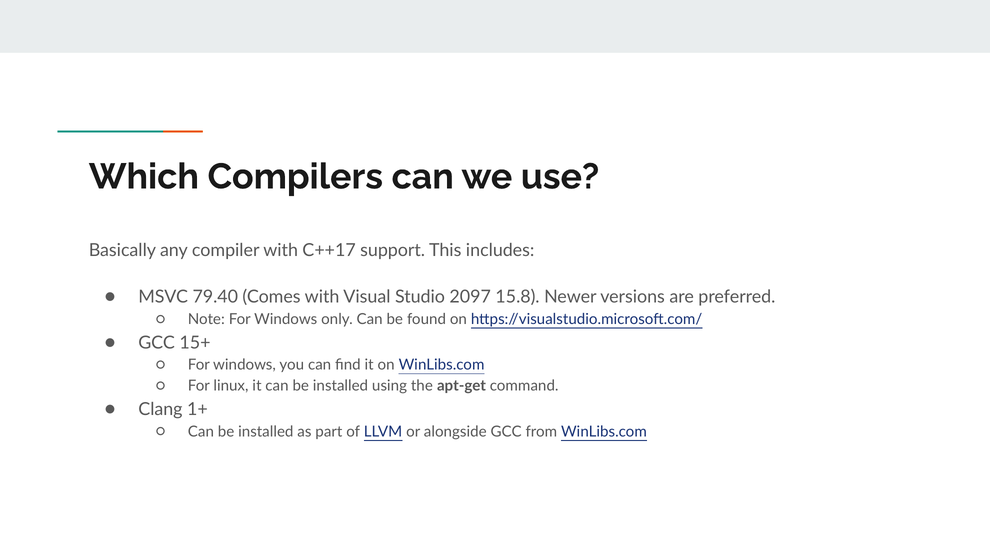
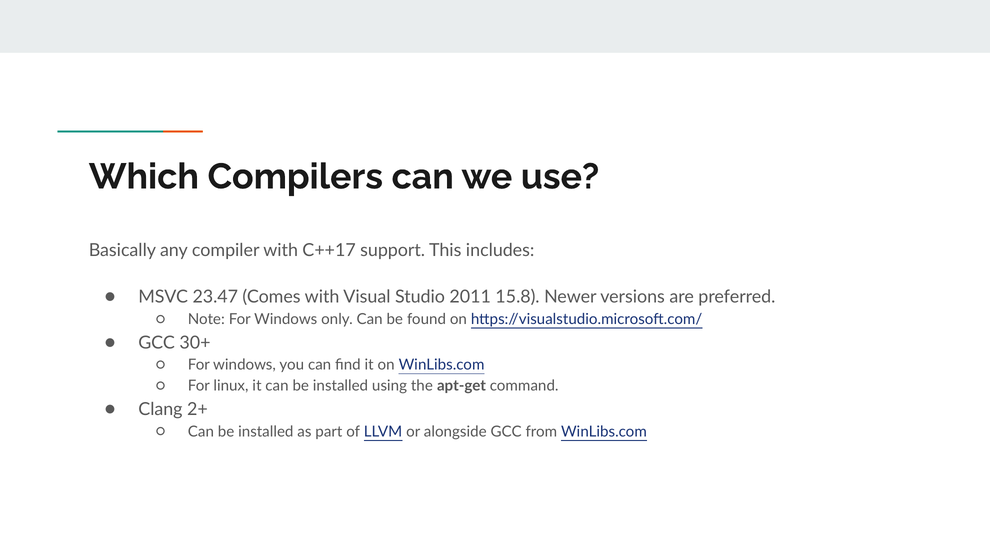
79.40: 79.40 -> 23.47 (215, 297)
2097: 2097 -> 2011 (470, 297)
15+: 15+ -> 30+ (195, 343)
1+: 1+ -> 2+ (197, 409)
